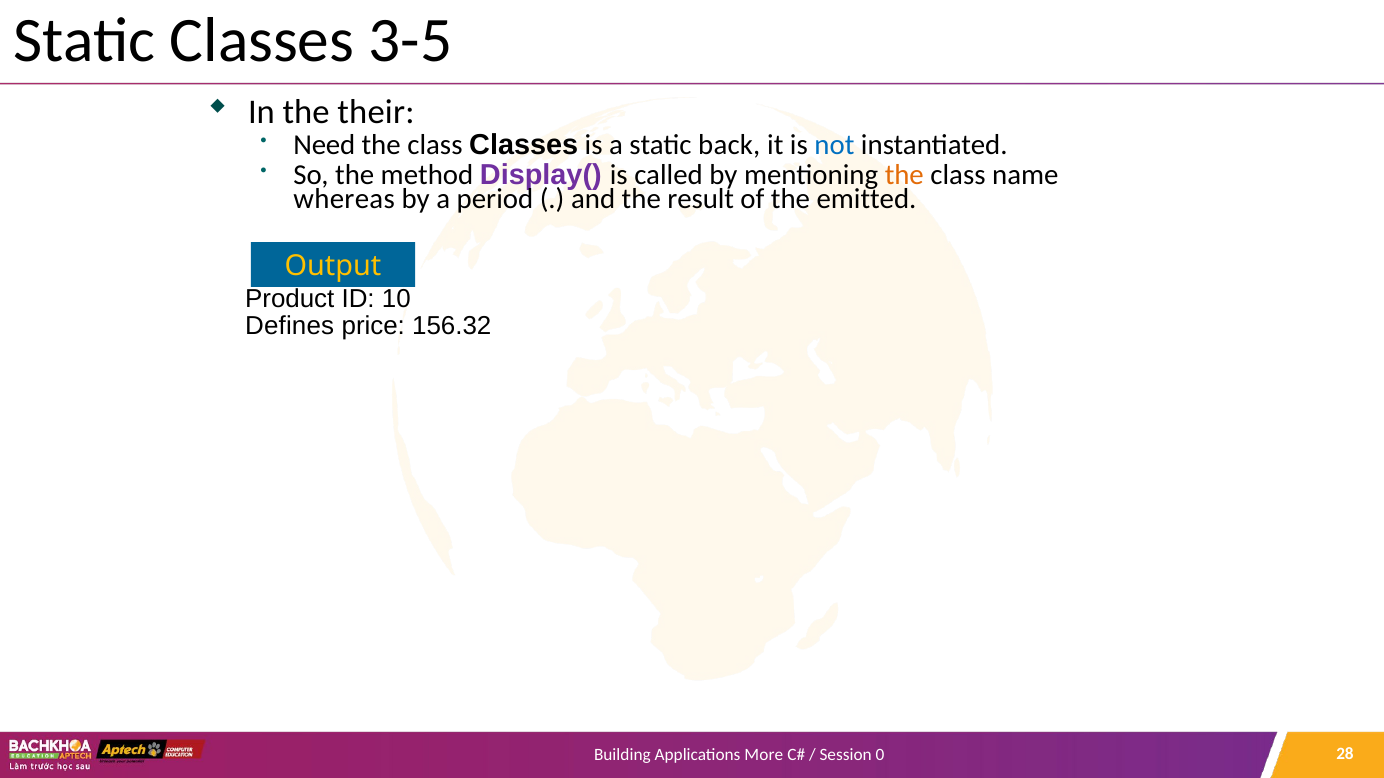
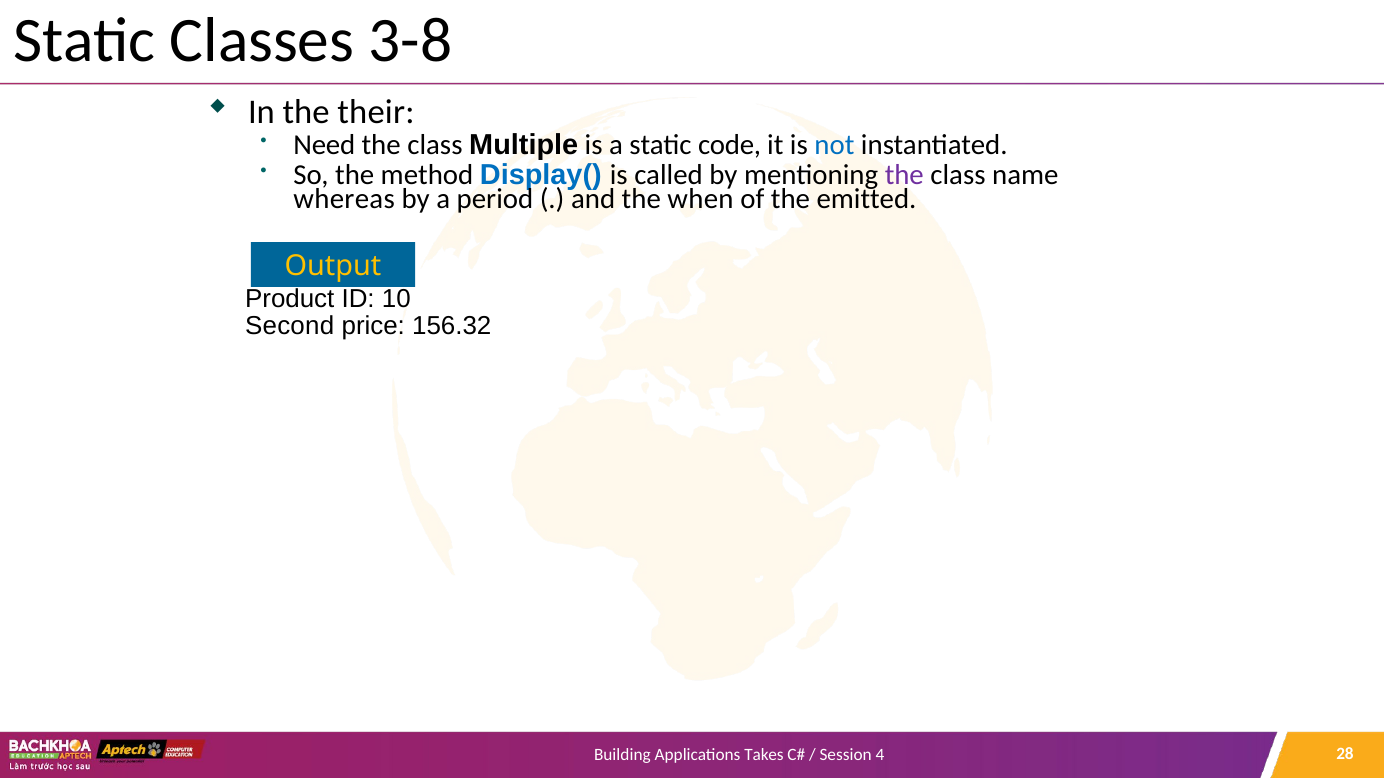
3-5: 3-5 -> 3-8 (410, 41)
class Classes: Classes -> Multiple (524, 145)
back: back -> code (730, 145)
Display( colour: purple -> blue (541, 175)
the colour: orange -> purple (904, 175)
result: result -> when (701, 199)
Defines: Defines -> Second (290, 327)
More: More -> Takes (764, 756)
0: 0 -> 4 (880, 756)
